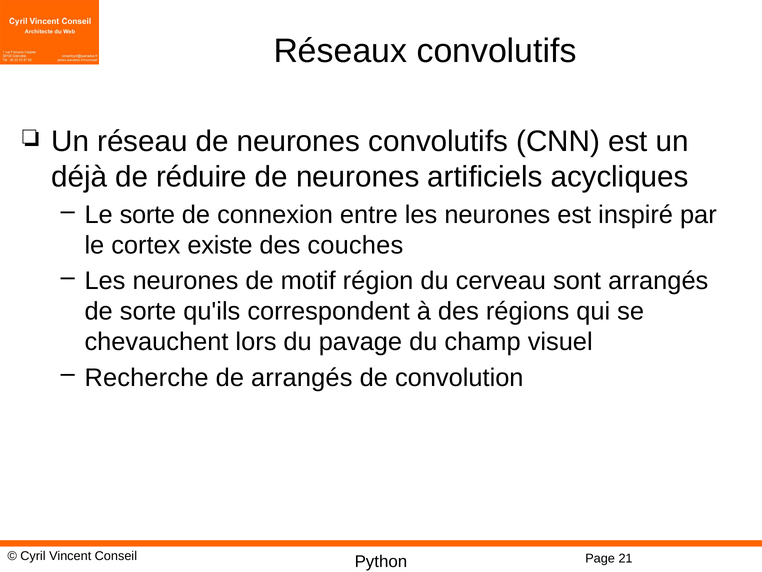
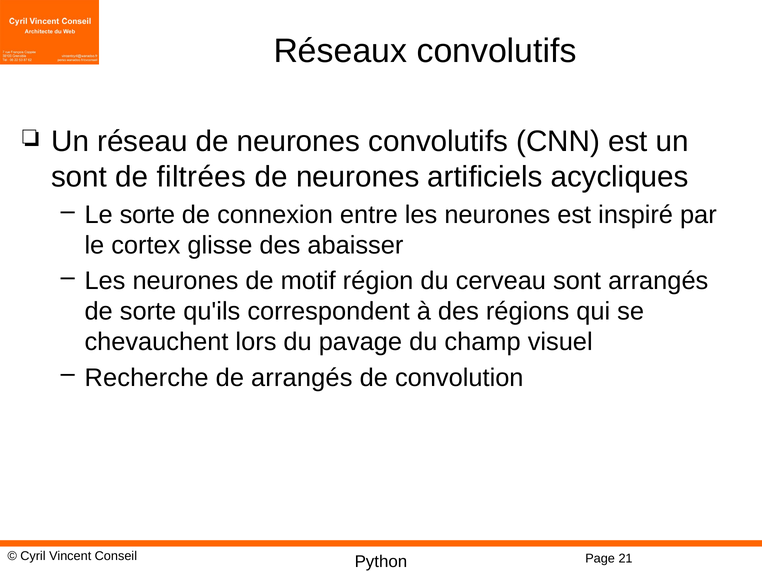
déjà: déjà -> sont (79, 177)
réduire: réduire -> filtrées (201, 177)
existe: existe -> glisse (220, 245)
couches: couches -> abaisser (355, 245)
